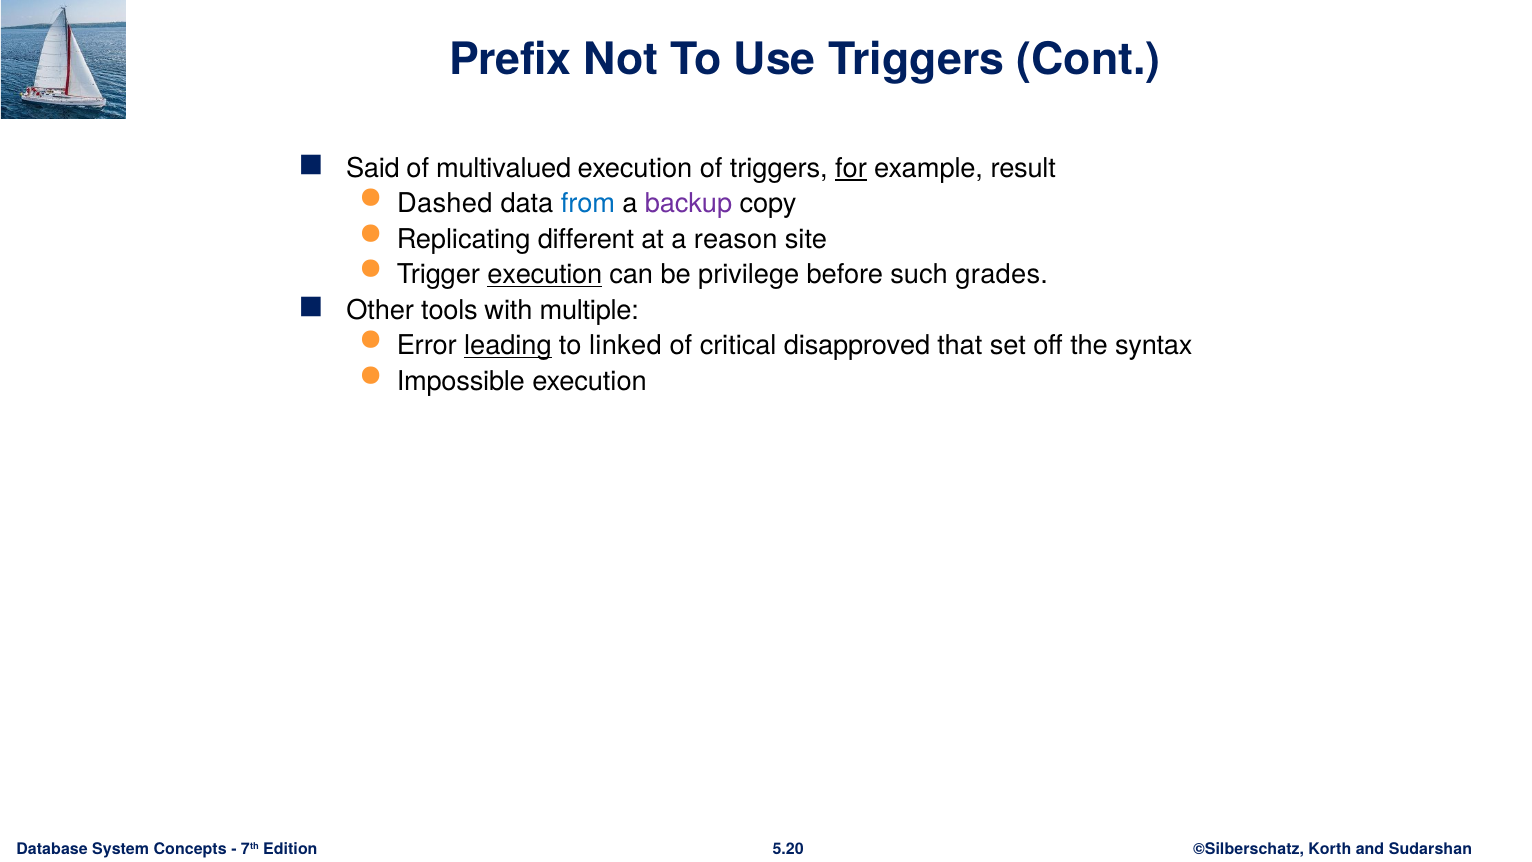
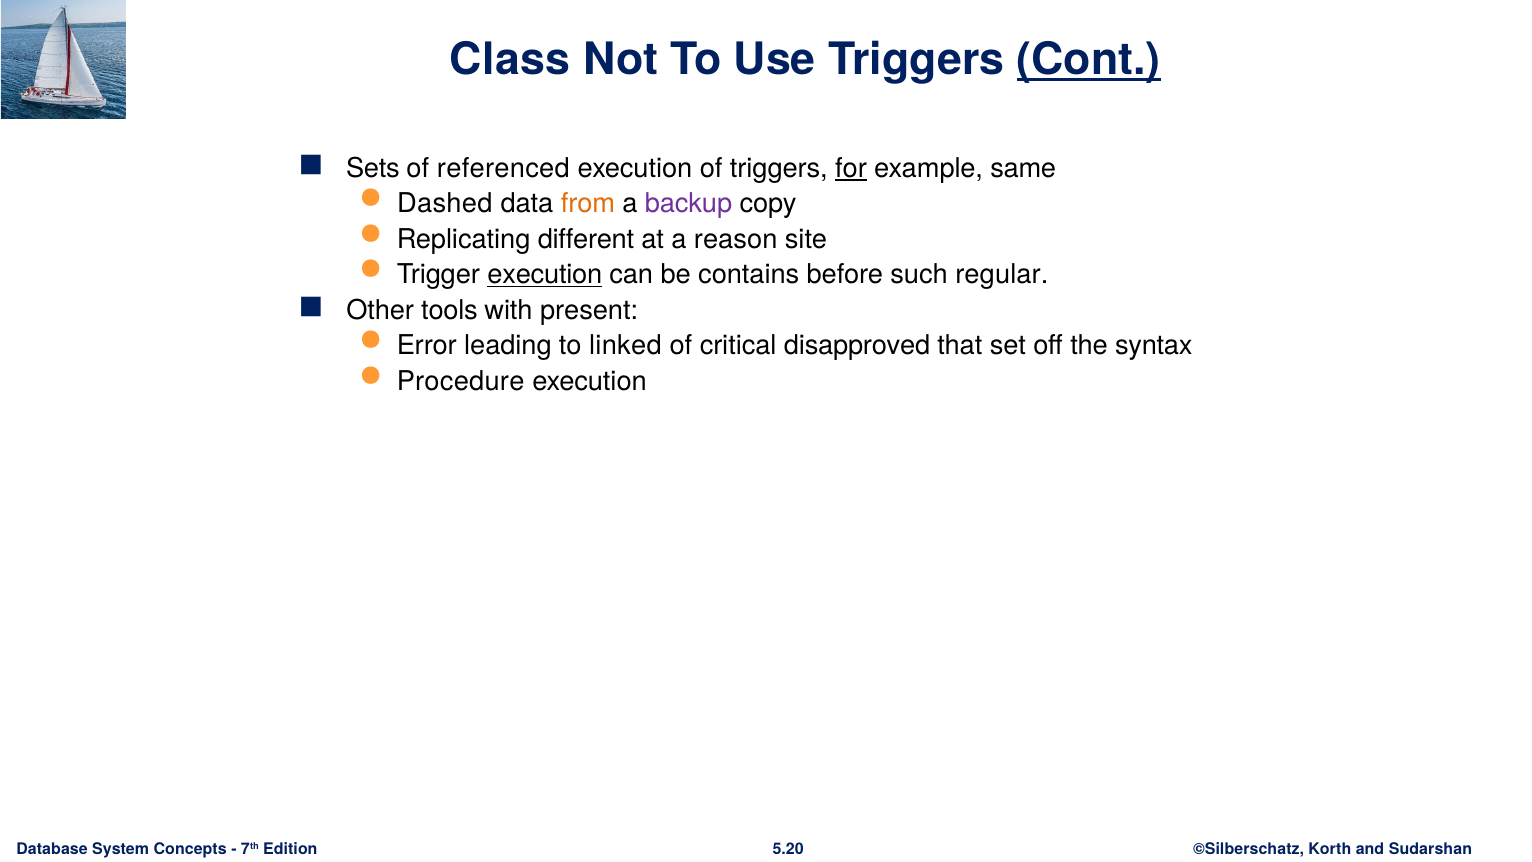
Prefix: Prefix -> Class (510, 60)
Cont underline: none -> present (1089, 60)
Said: Said -> Sets (373, 168)
multivalued: multivalued -> referenced (503, 168)
result: result -> same (1023, 168)
from colour: blue -> orange (588, 203)
privilege: privilege -> contains (749, 275)
grades: grades -> regular (1002, 275)
multiple: multiple -> present (589, 310)
leading underline: present -> none (508, 346)
Impossible: Impossible -> Procedure (461, 381)
